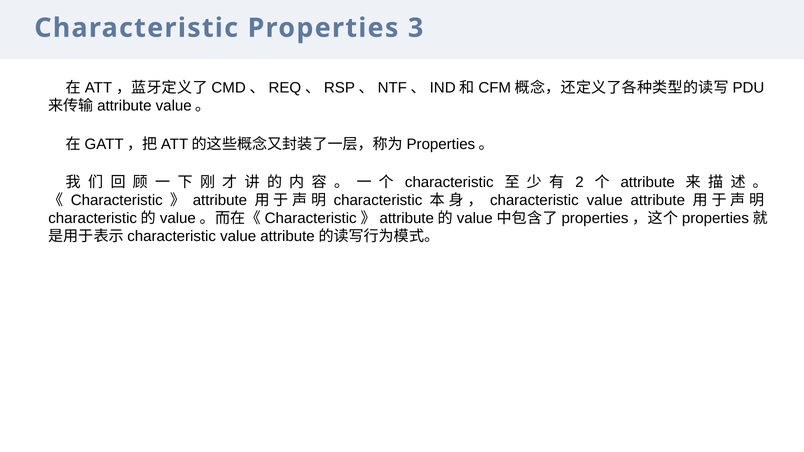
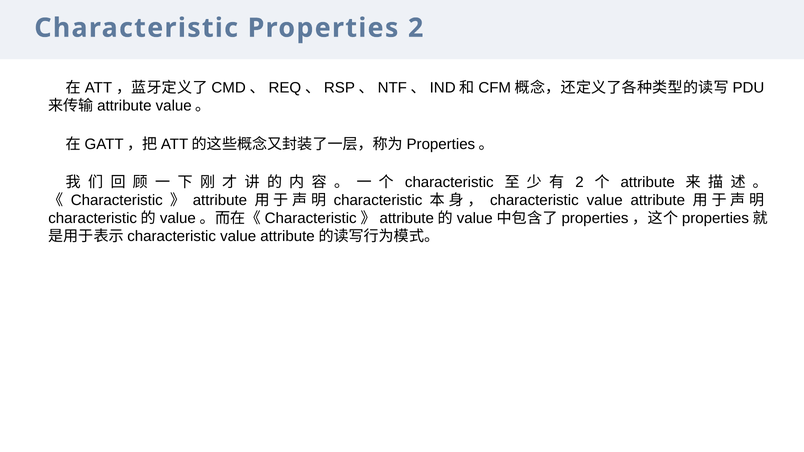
Properties 3: 3 -> 2 (416, 28)
